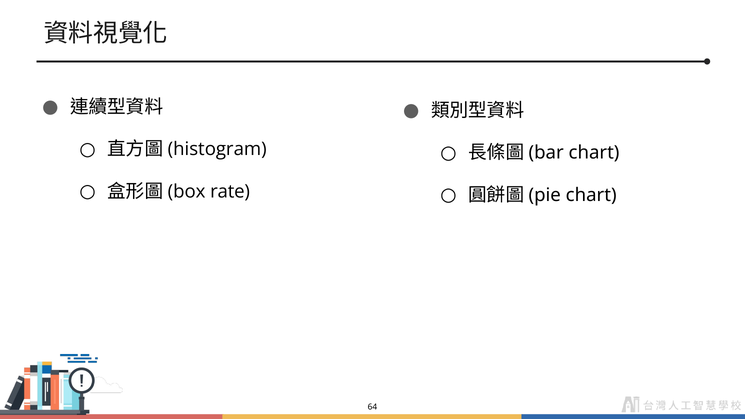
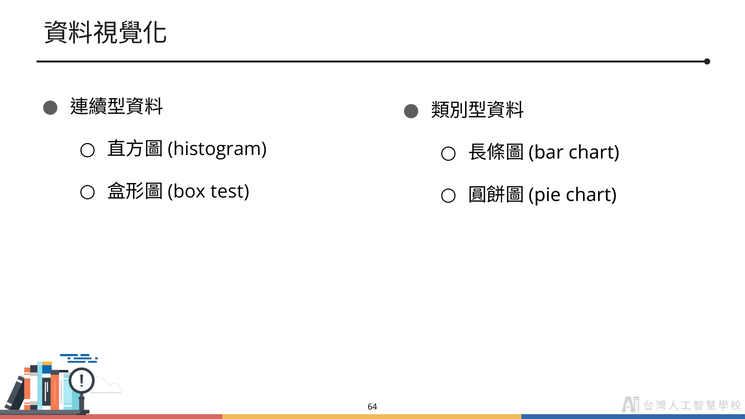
rate: rate -> test (230, 192)
